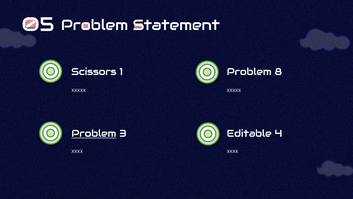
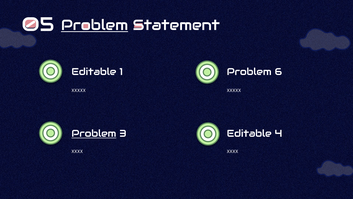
Problem underline: none -> present (95, 25)
Scissors: Scissors -> Editable (94, 72)
8: 8 -> 6 (278, 72)
